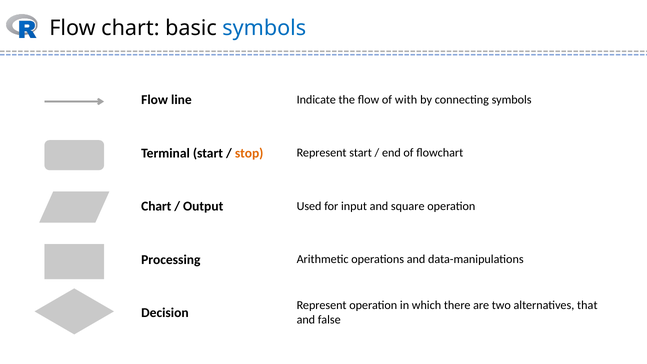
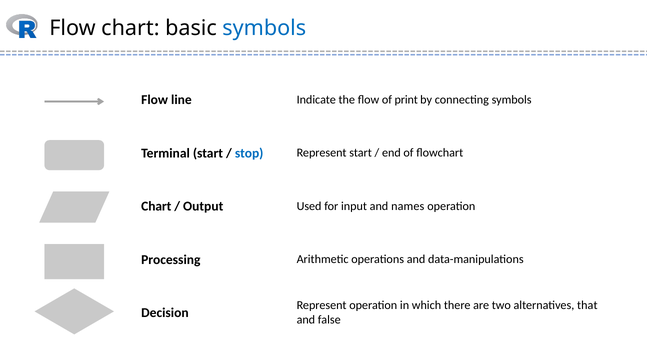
with: with -> print (406, 100)
stop colour: orange -> blue (249, 153)
square: square -> names (408, 206)
